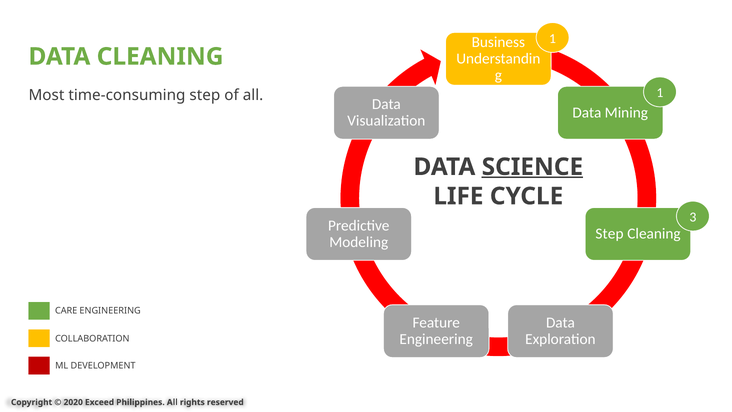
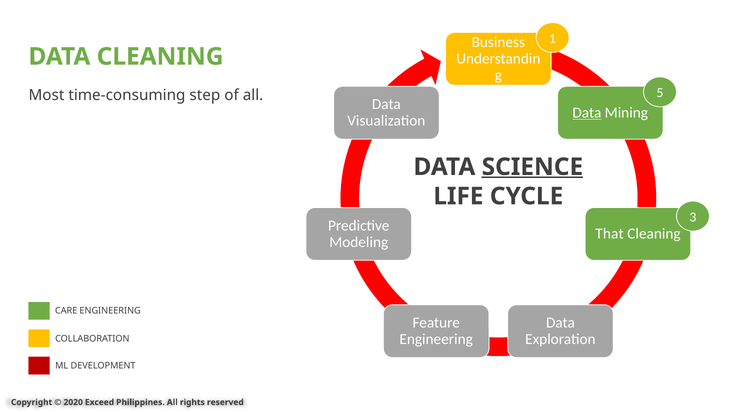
all 1: 1 -> 5 (660, 93)
Data underline: none -> present (587, 113)
Step: Step -> That (609, 234)
